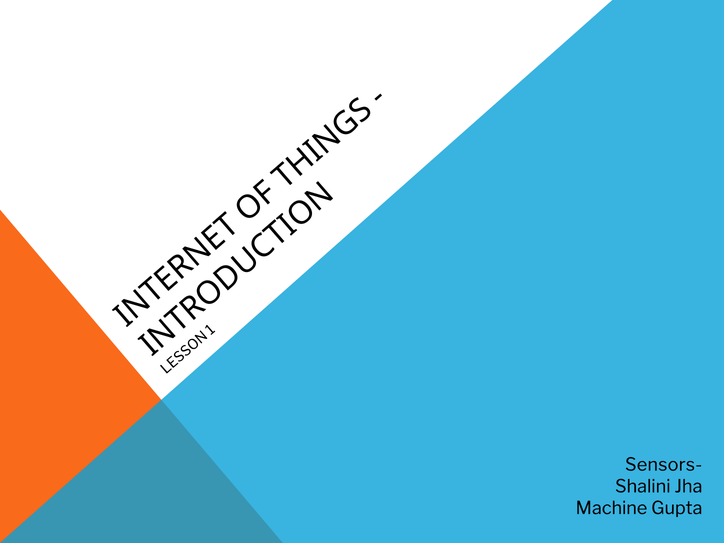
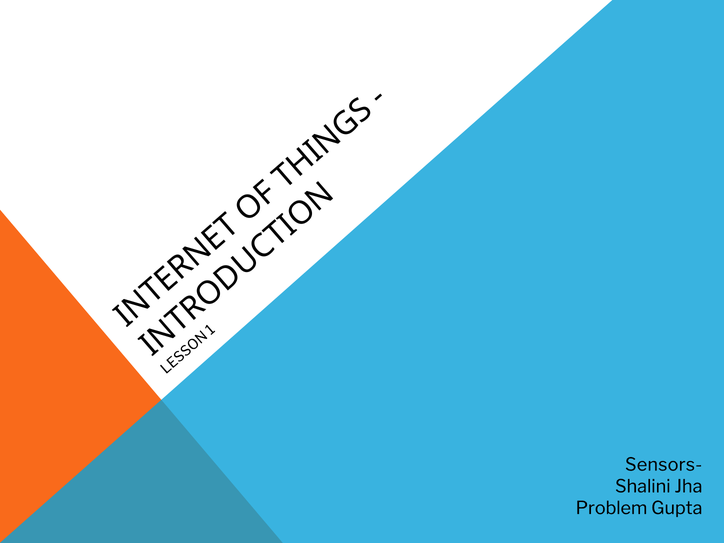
Machine: Machine -> Problem (611, 508)
